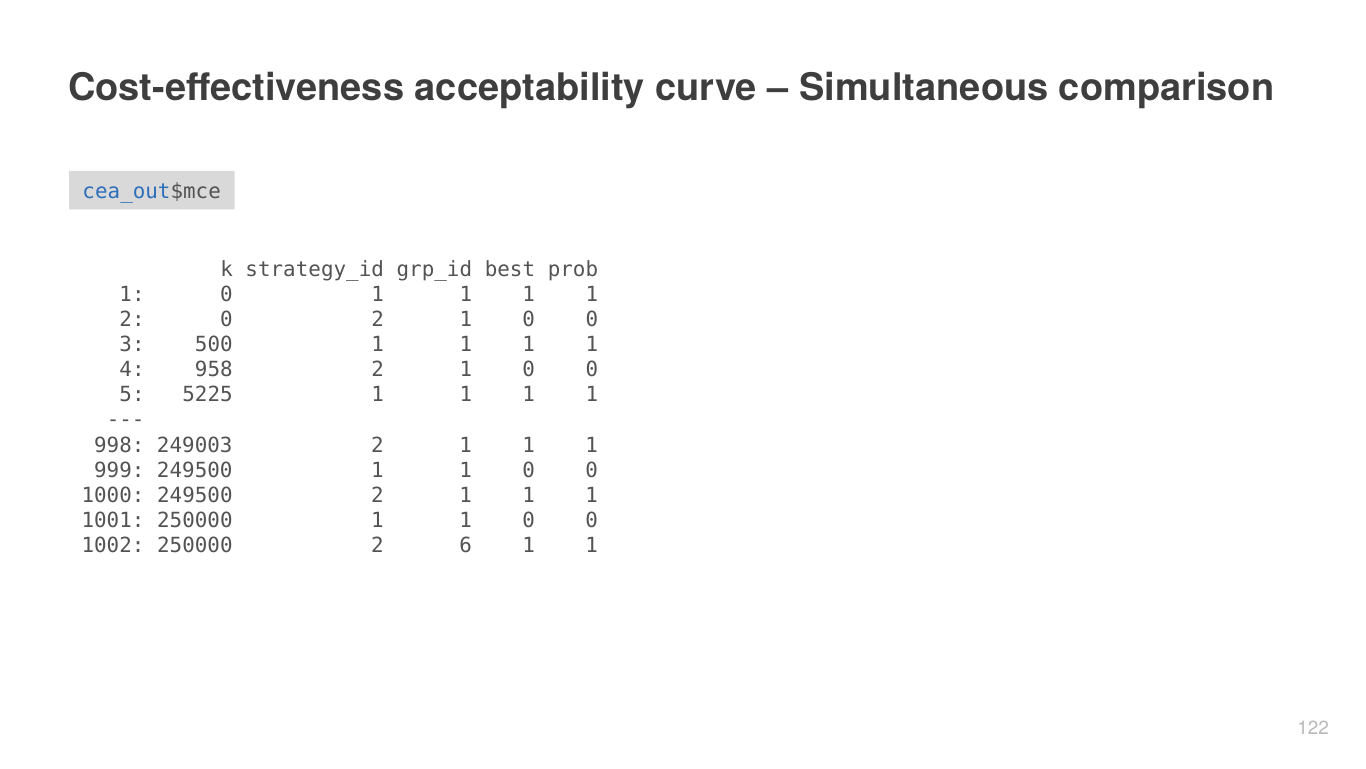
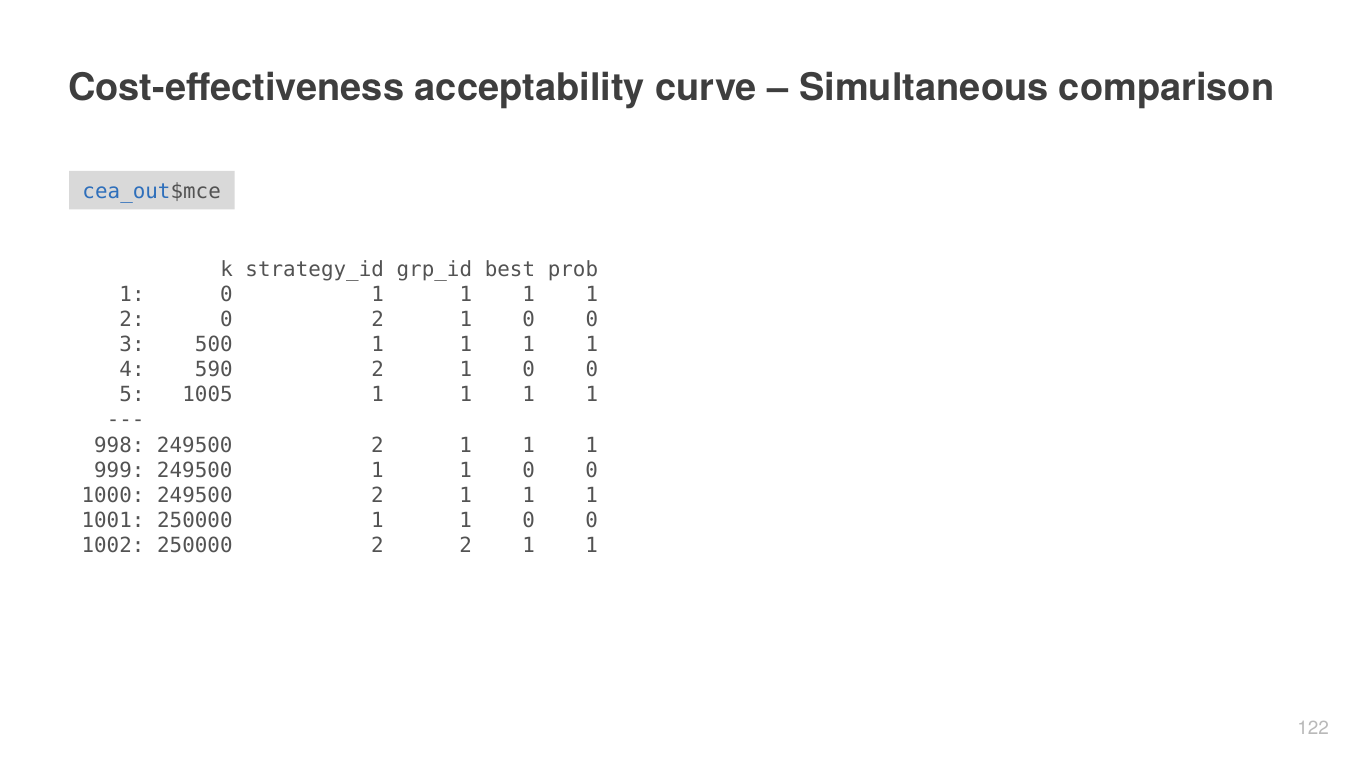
958: 958 -> 590 (214, 370)
5225: 5225 -> 1005 (207, 395)
998 249003: 249003 -> 249500 (195, 445)
2 6: 6 -> 2 (466, 545)
